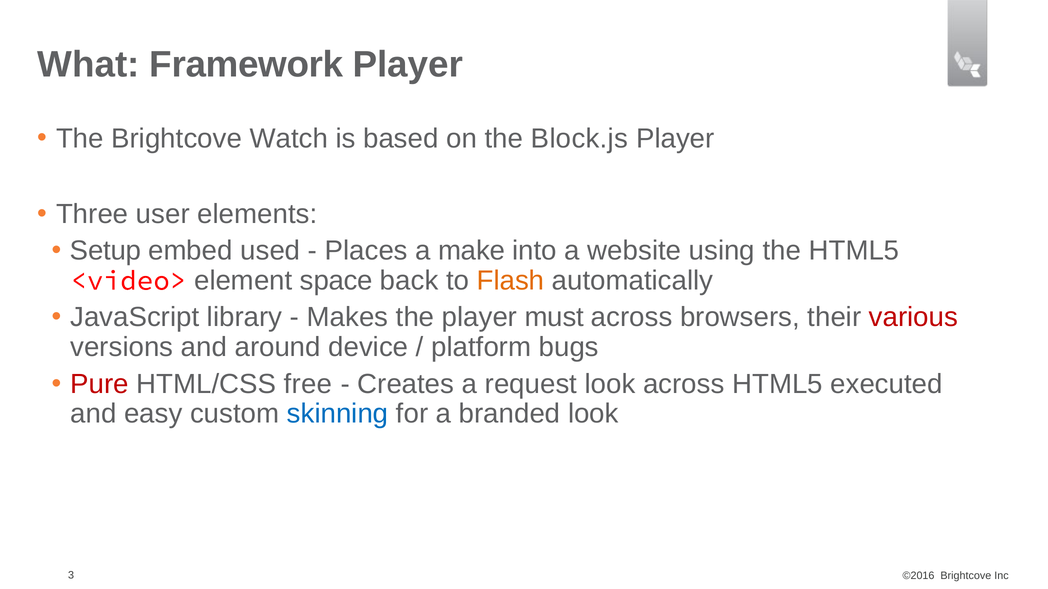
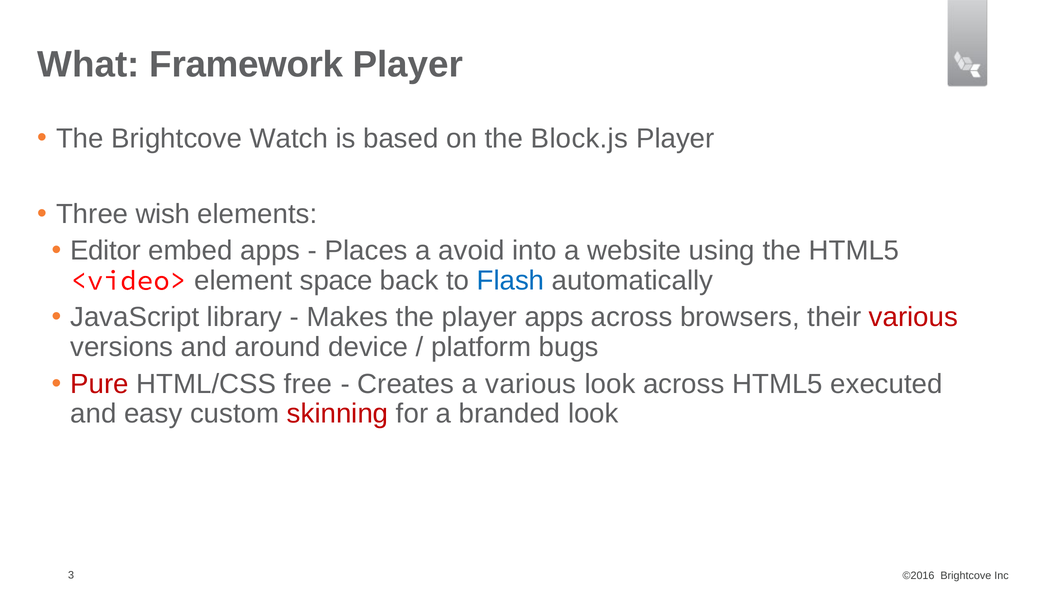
user: user -> wish (163, 214)
Setup: Setup -> Editor (106, 251)
embed used: used -> apps (270, 251)
make: make -> avoid (471, 251)
Flash colour: orange -> blue (511, 281)
player must: must -> apps (554, 317)
a request: request -> various (531, 384)
skinning colour: blue -> red (338, 414)
